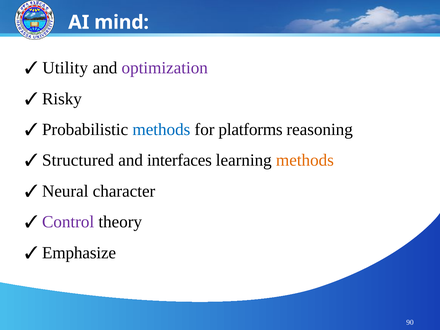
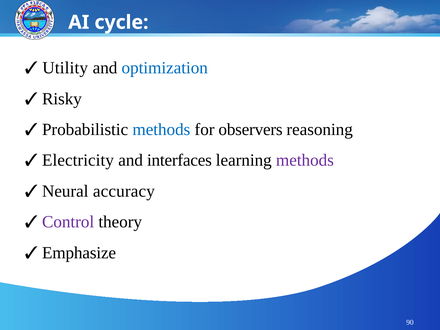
mind: mind -> cycle (121, 22)
optimization colour: purple -> blue (165, 68)
platforms: platforms -> observers (251, 130)
Structured: Structured -> Electricity (78, 160)
methods colour: orange -> purple (305, 160)
character: character -> accuracy (124, 191)
